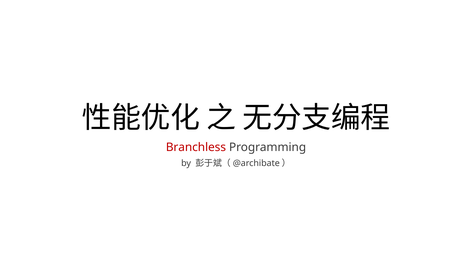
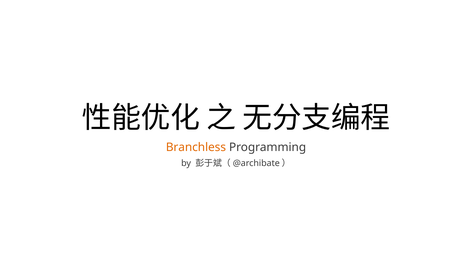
Branchless colour: red -> orange (196, 148)
